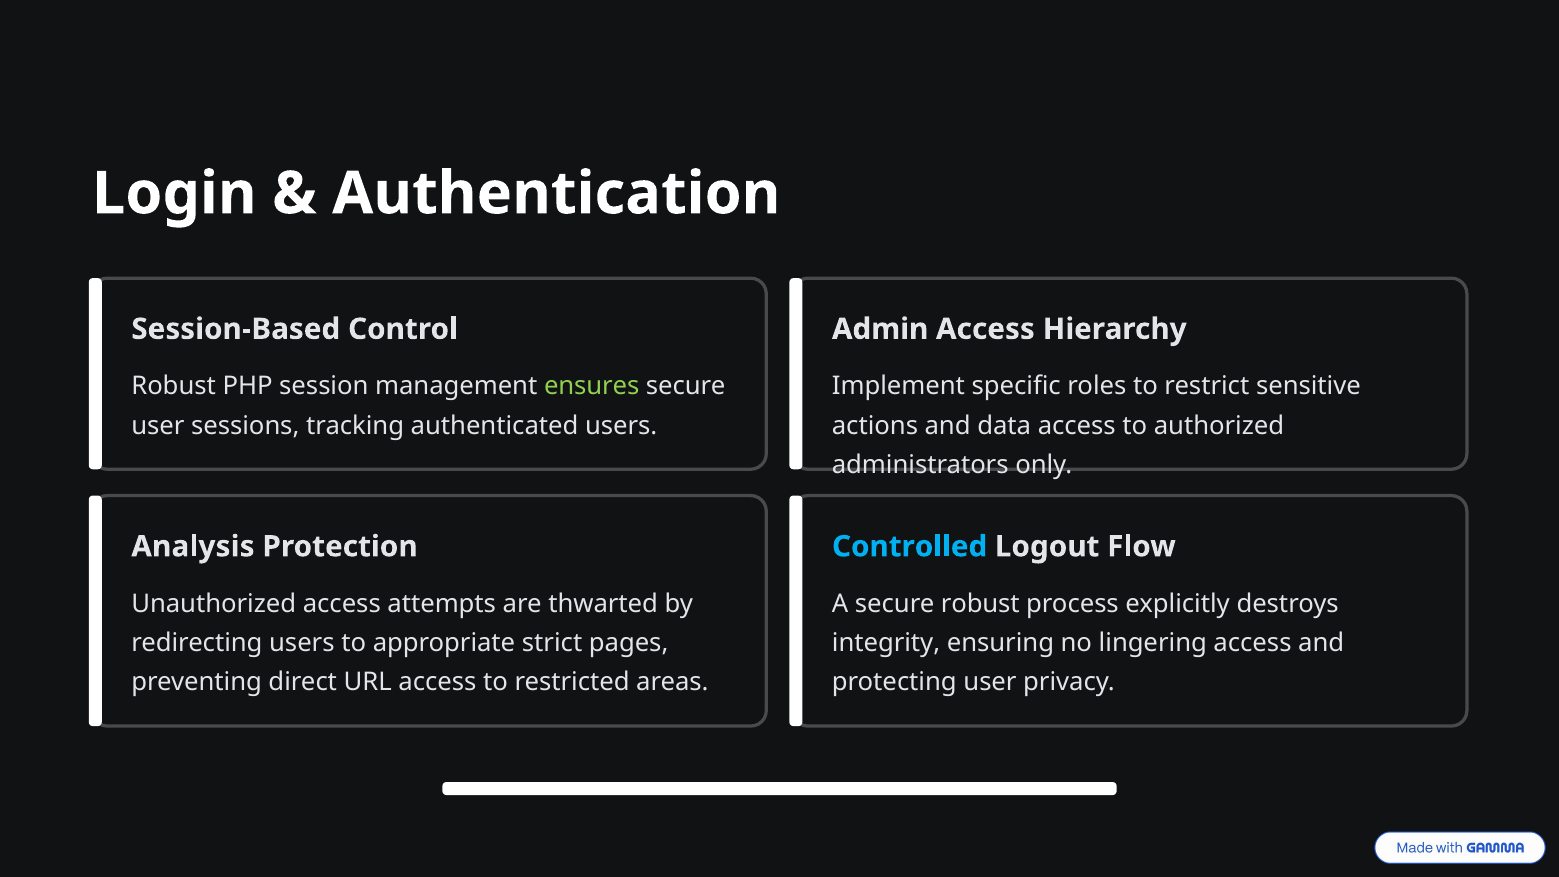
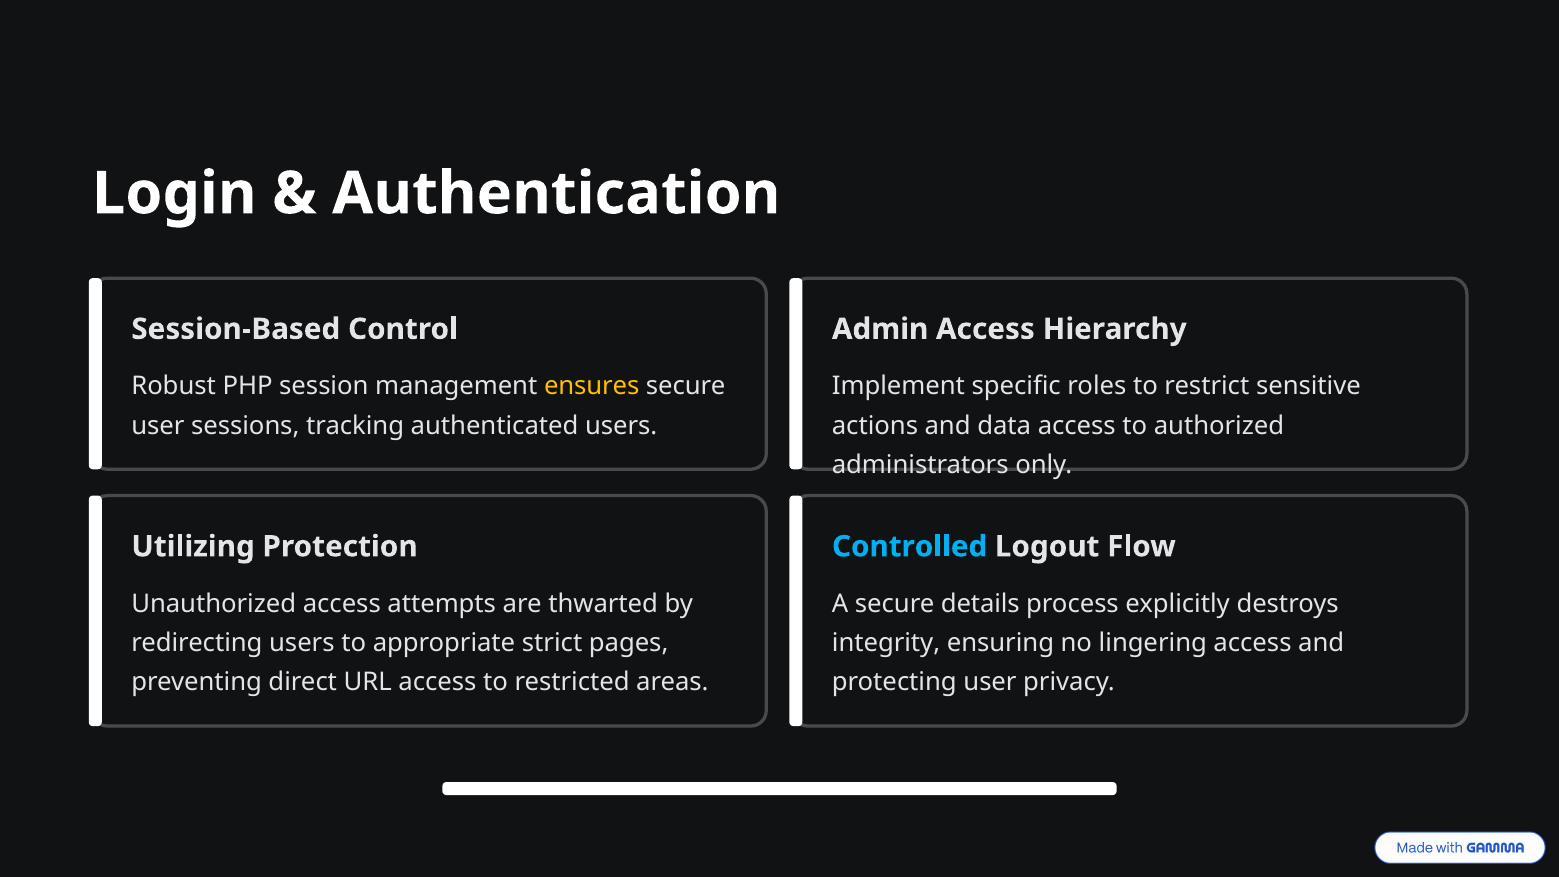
ensures colour: light green -> yellow (592, 386)
Analysis: Analysis -> Utilizing (193, 547)
secure robust: robust -> details (980, 604)
